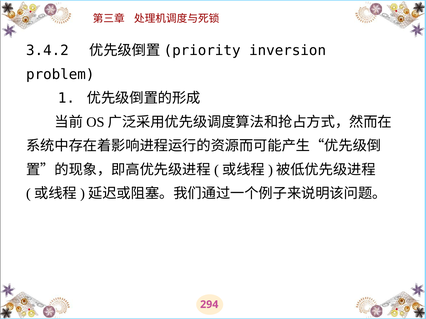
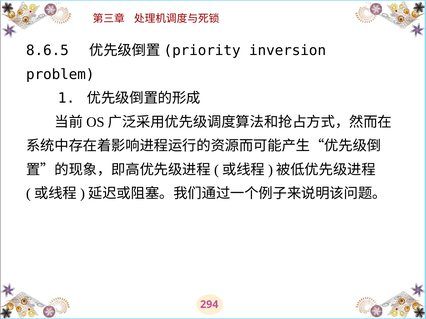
3.4.2: 3.4.2 -> 8.6.5 (47, 51)
